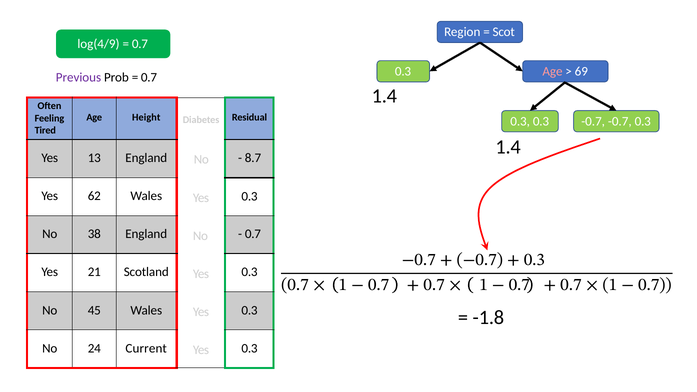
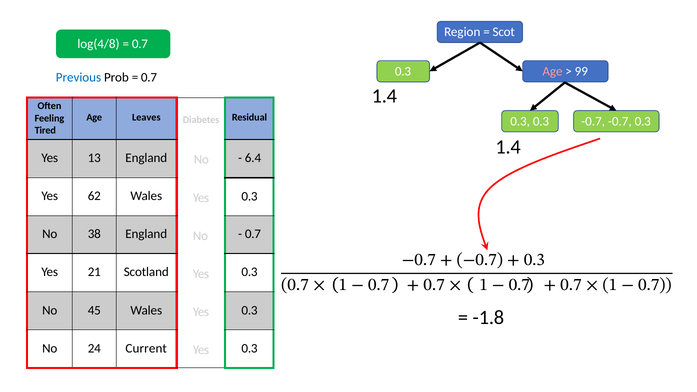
log(4/9: log(4/9 -> log(4/8 (98, 44)
69: 69 -> 99 (581, 71)
Previous colour: purple -> blue (79, 77)
Height: Height -> Leaves (146, 118)
8.7: 8.7 -> 6.4 (253, 158)
